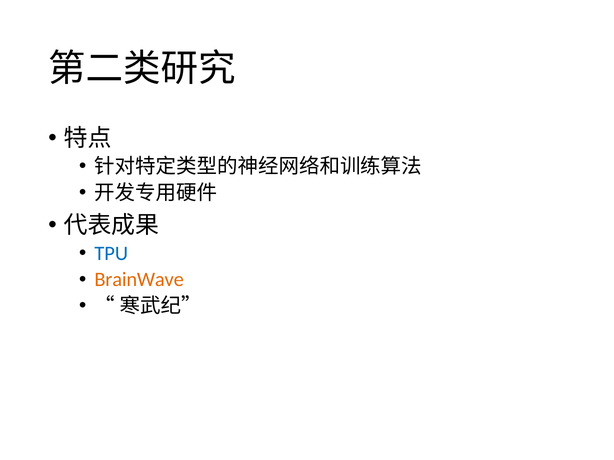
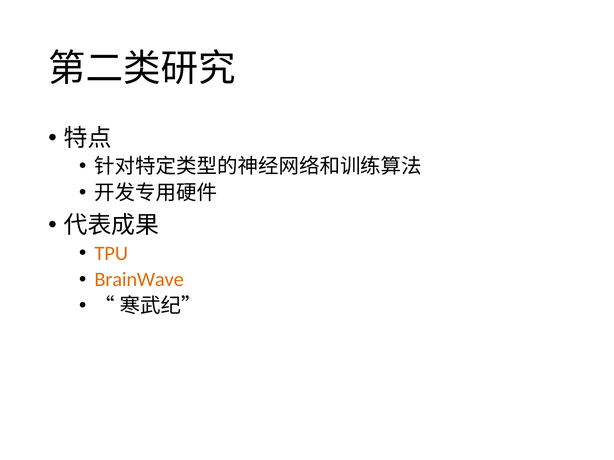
TPU colour: blue -> orange (111, 254)
